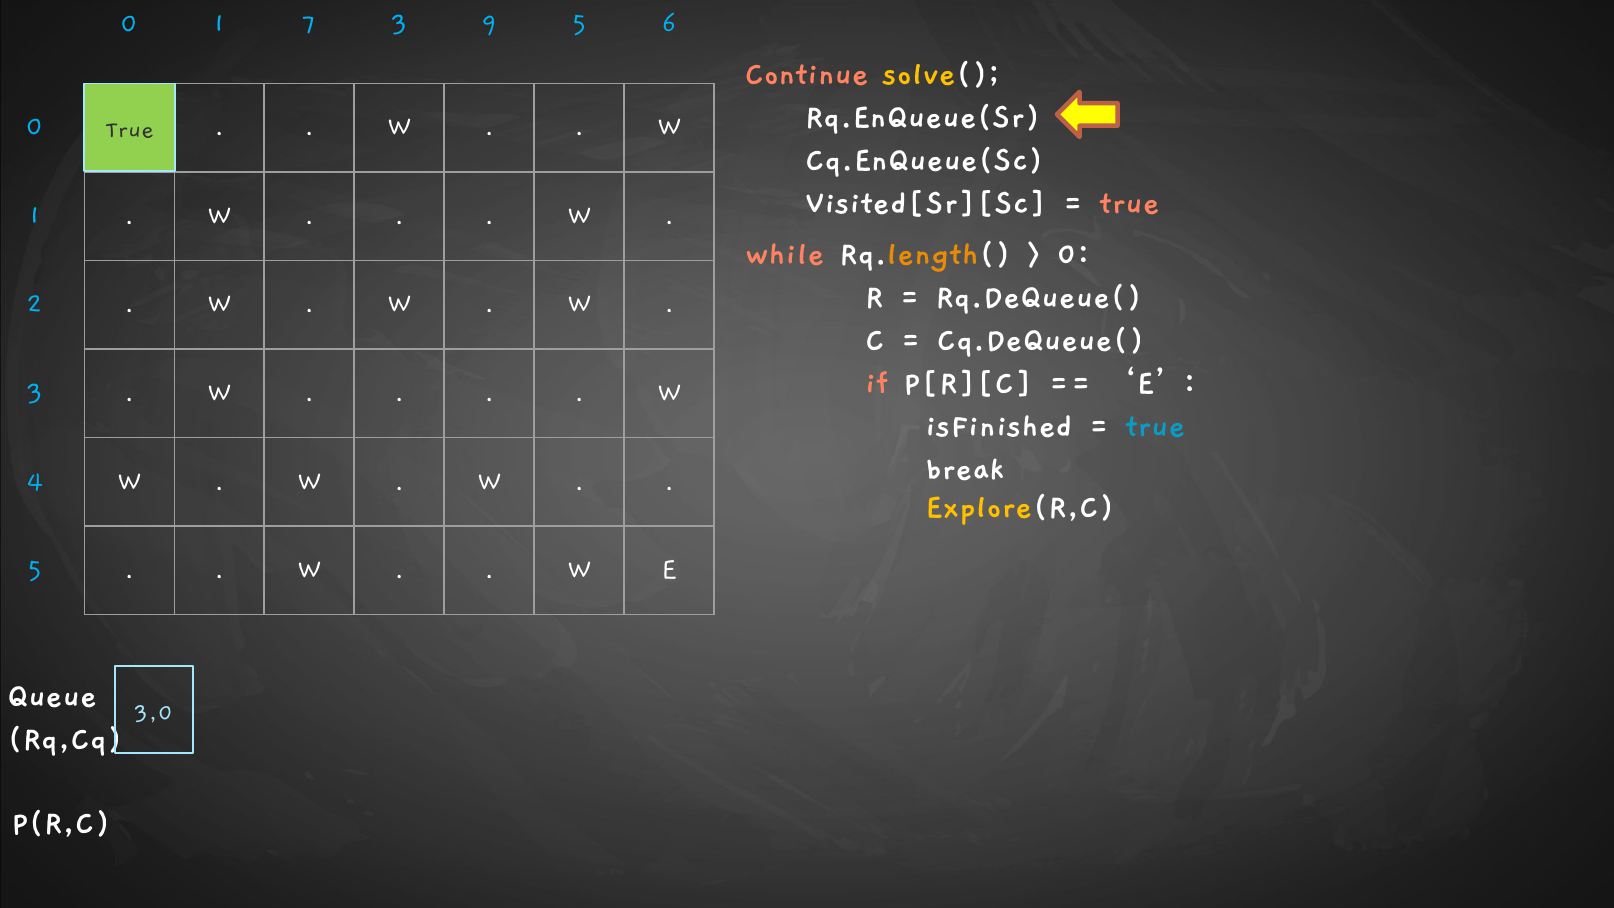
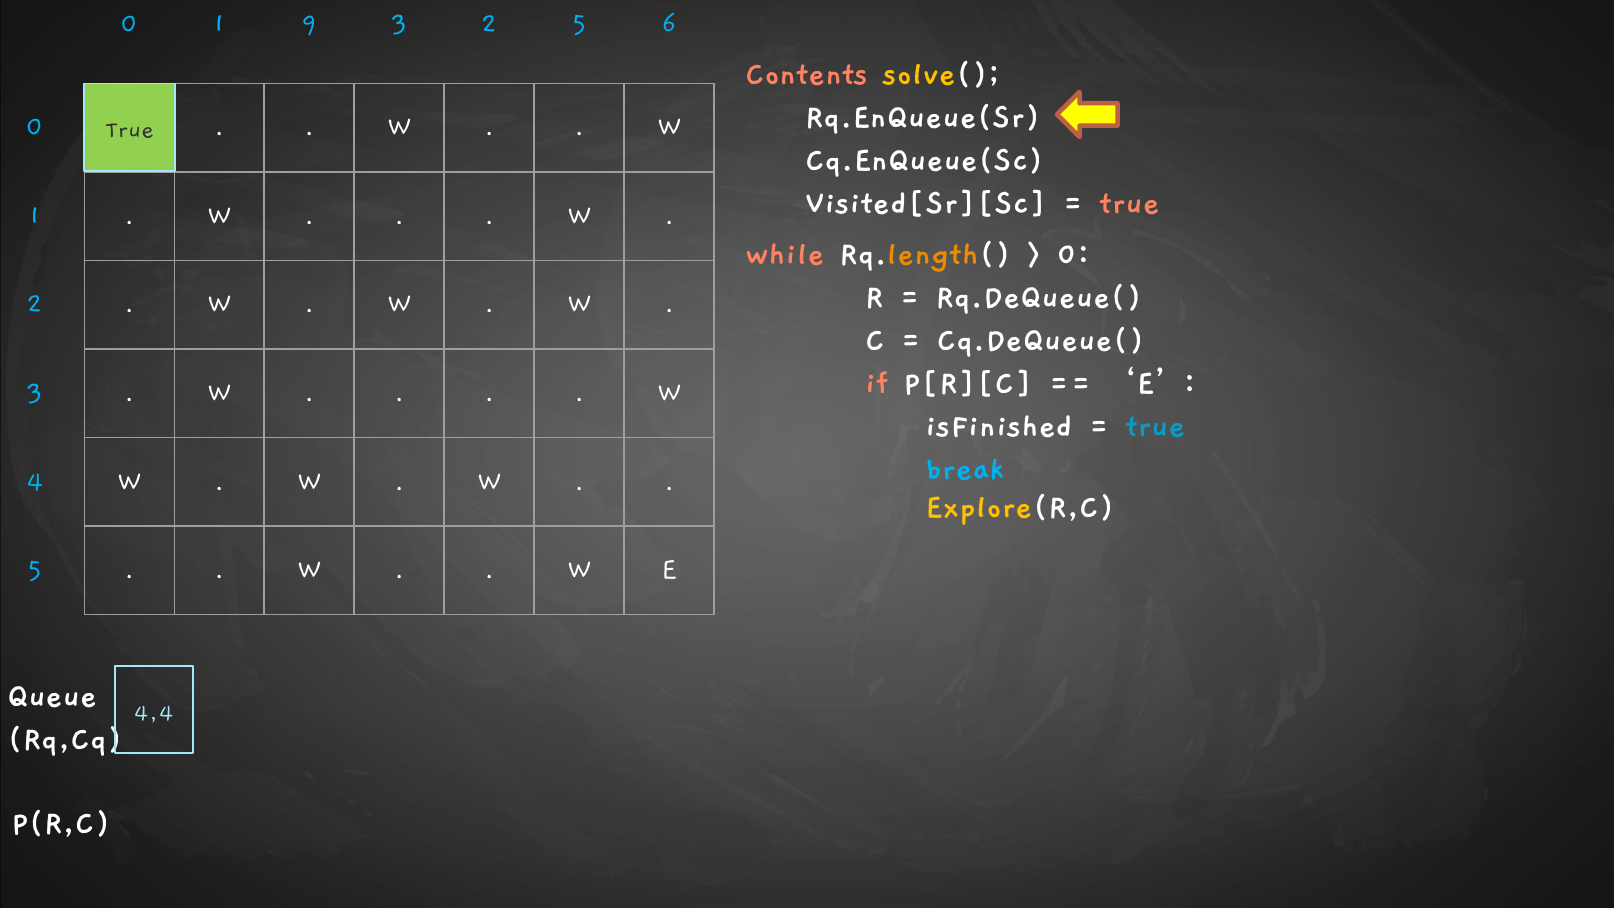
7: 7 -> 9 (309, 22)
3 9: 9 -> 2 (489, 22)
Continue: Continue -> Contents (807, 73)
break colour: white -> light blue (965, 468)
3,0: 3,0 -> 4,4 (154, 711)
